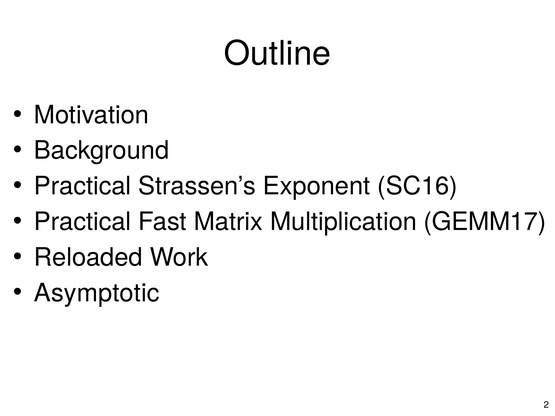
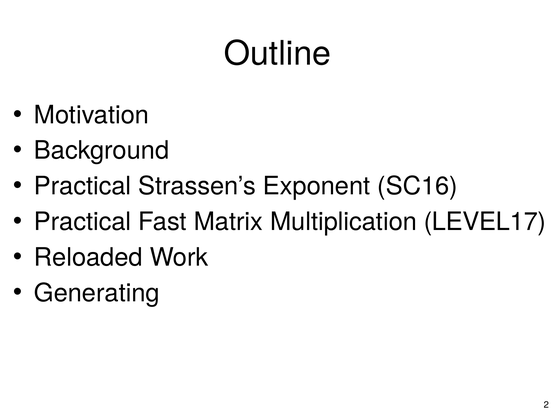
GEMM17: GEMM17 -> LEVEL17 (485, 222)
Asymptotic: Asymptotic -> Generating (97, 293)
